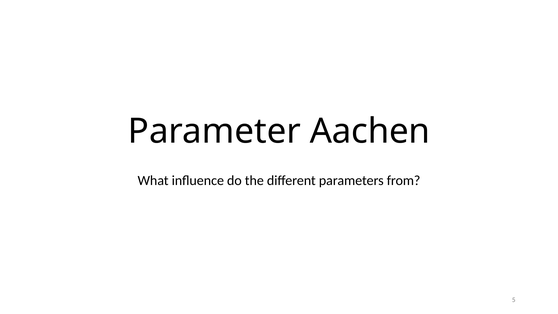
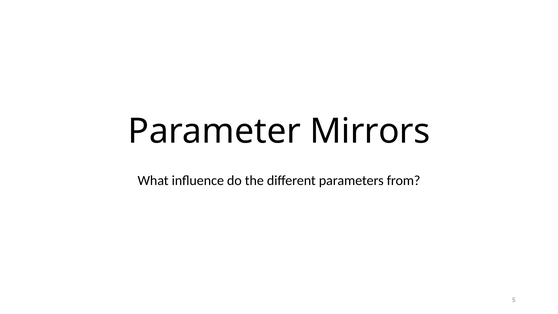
Aachen: Aachen -> Mirrors (370, 131)
